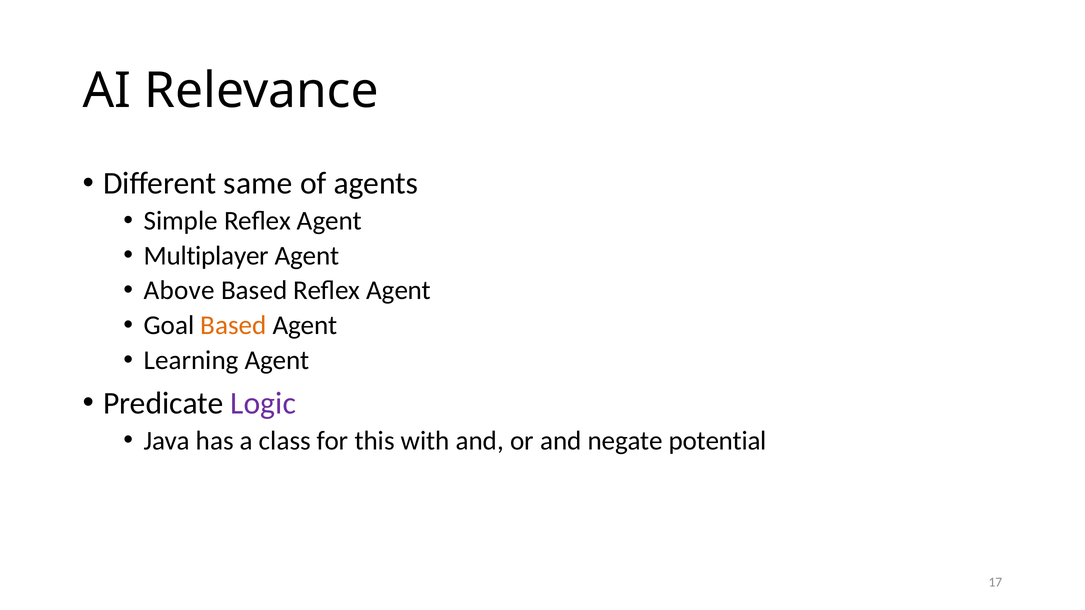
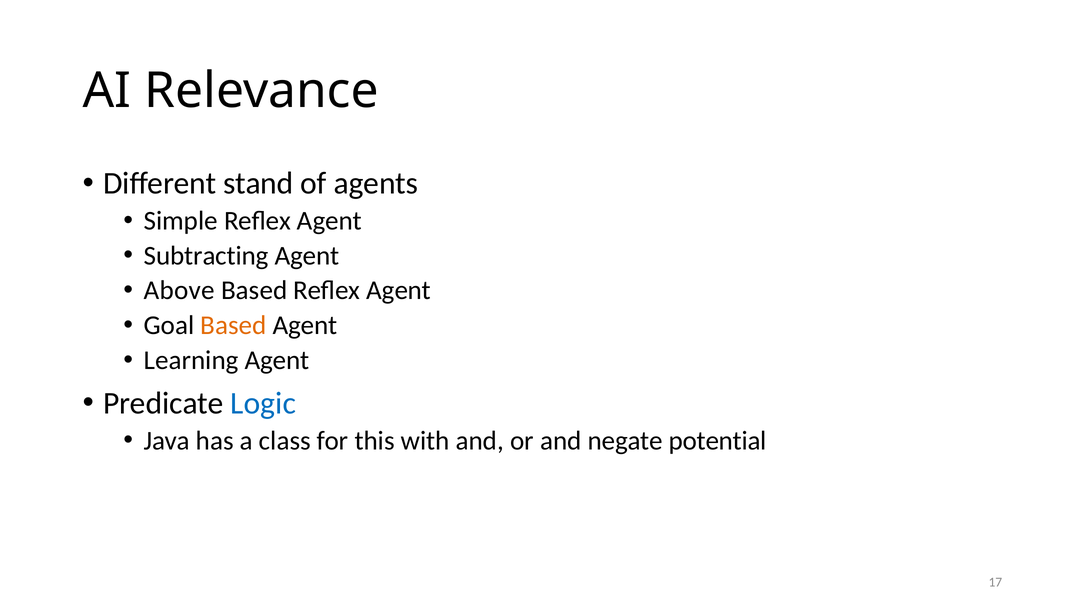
same: same -> stand (258, 183)
Multiplayer: Multiplayer -> Subtracting (206, 256)
Logic colour: purple -> blue (263, 403)
